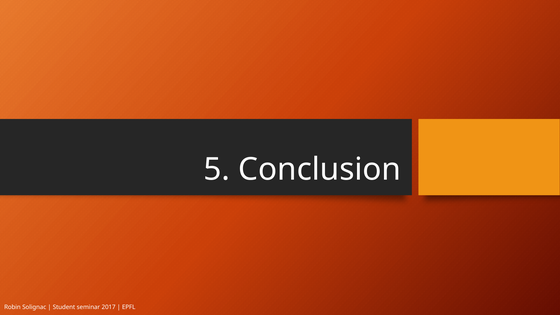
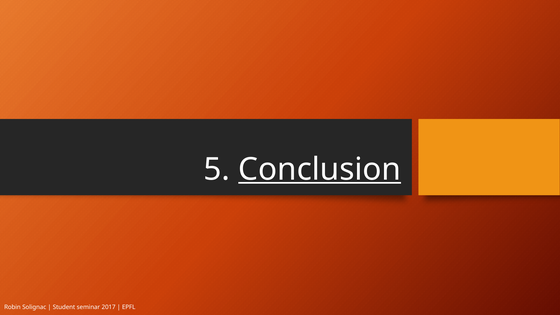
Conclusion underline: none -> present (320, 169)
